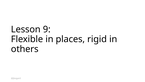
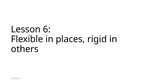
9: 9 -> 6 (47, 29)
